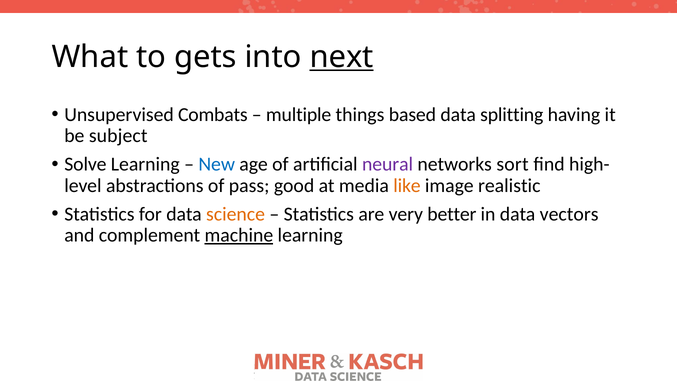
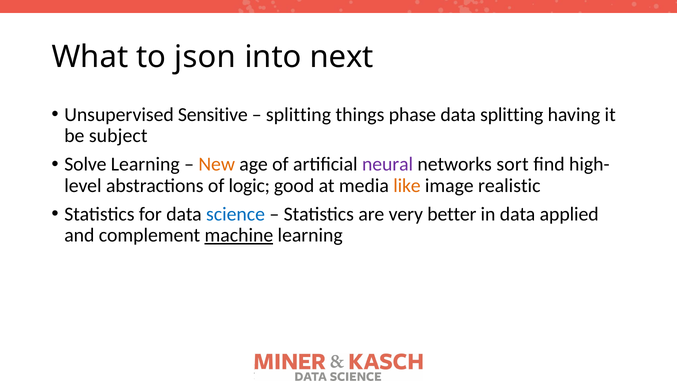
gets: gets -> json (205, 57)
next underline: present -> none (342, 57)
Combats: Combats -> Sensitive (213, 114)
multiple: multiple -> splitting (299, 114)
based: based -> phase (412, 114)
New colour: blue -> orange (217, 164)
pass: pass -> logic (249, 186)
science colour: orange -> blue (236, 214)
vectors: vectors -> applied (569, 214)
